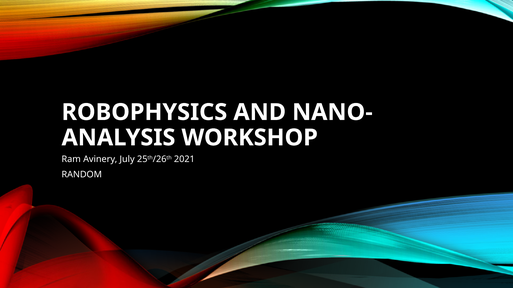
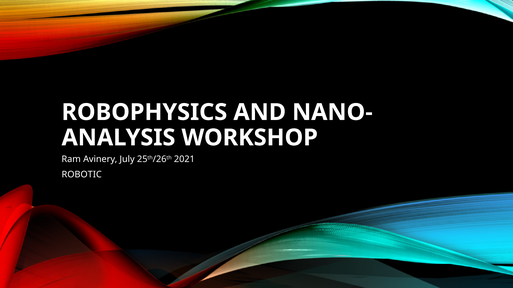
RANDOM: RANDOM -> ROBOTIC (82, 175)
